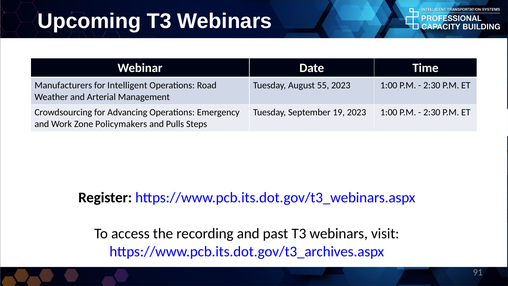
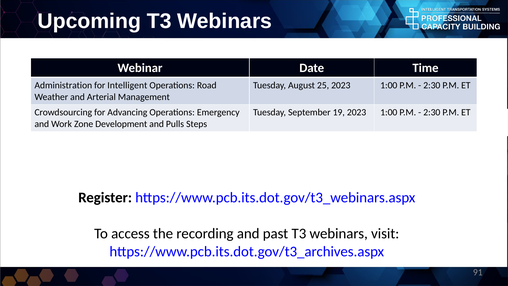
Manufacturers: Manufacturers -> Administration (63, 85)
55: 55 -> 25 (323, 85)
Policymakers: Policymakers -> Development (121, 124)
